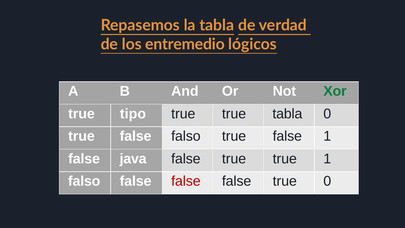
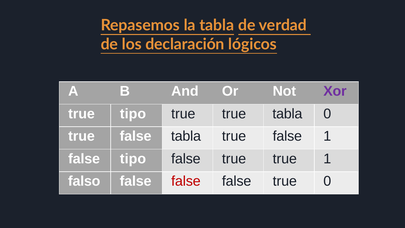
entremedio: entremedio -> declaración (185, 44)
Xor colour: green -> purple (335, 91)
false falso: falso -> tabla (186, 136)
false java: java -> tipo (133, 159)
